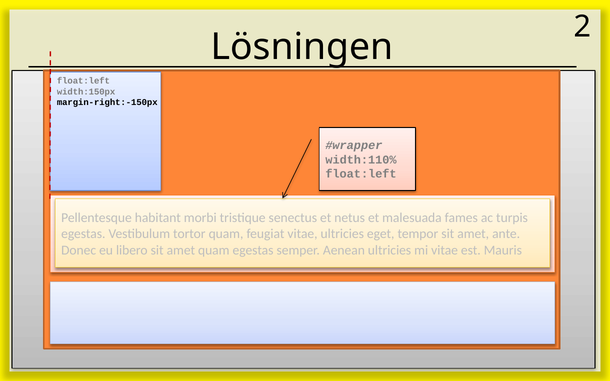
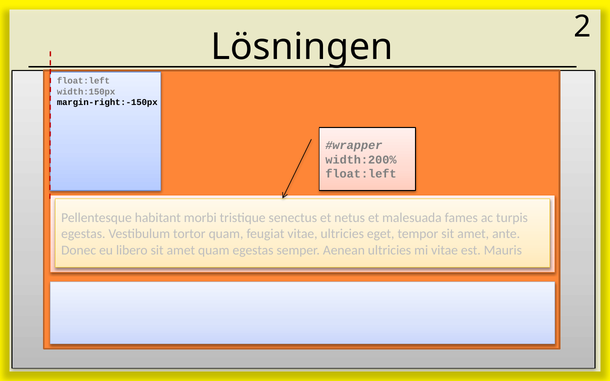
width:110%: width:110% -> width:200% (361, 160)
